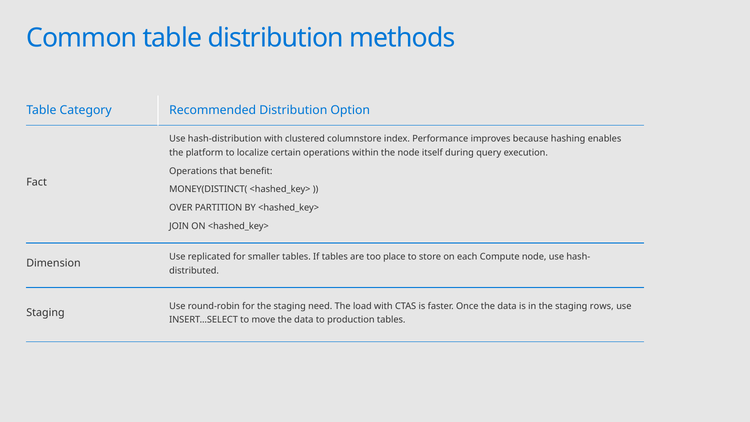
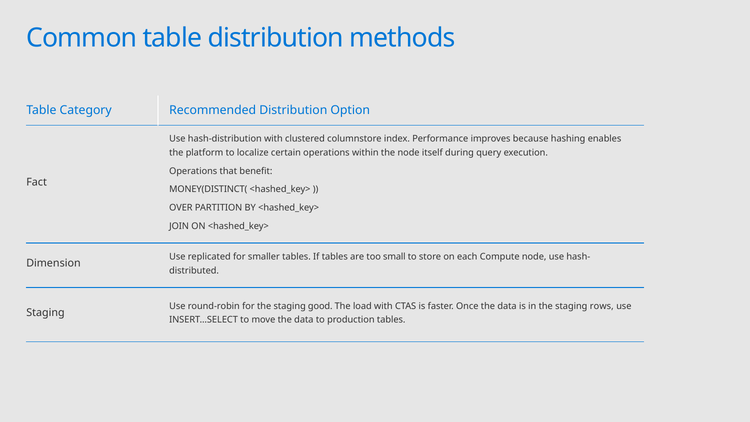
place: place -> small (394, 257)
need: need -> good (320, 306)
